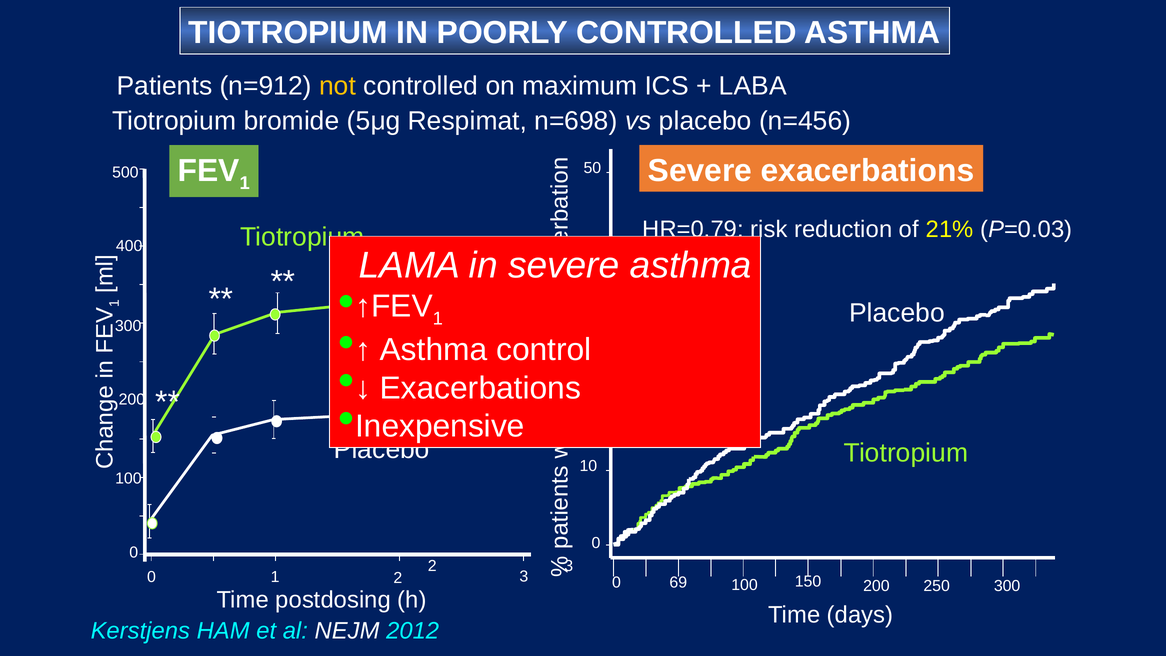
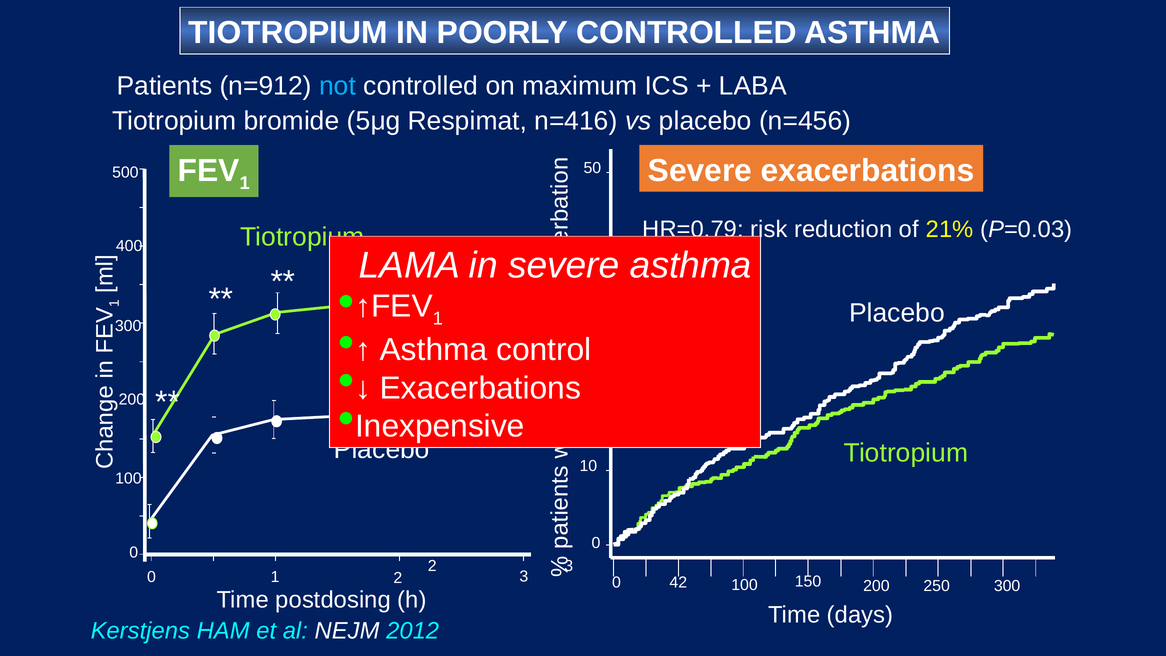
not colour: yellow -> light blue (338, 86)
n=698: n=698 -> n=416 (576, 121)
69: 69 -> 42 (678, 582)
